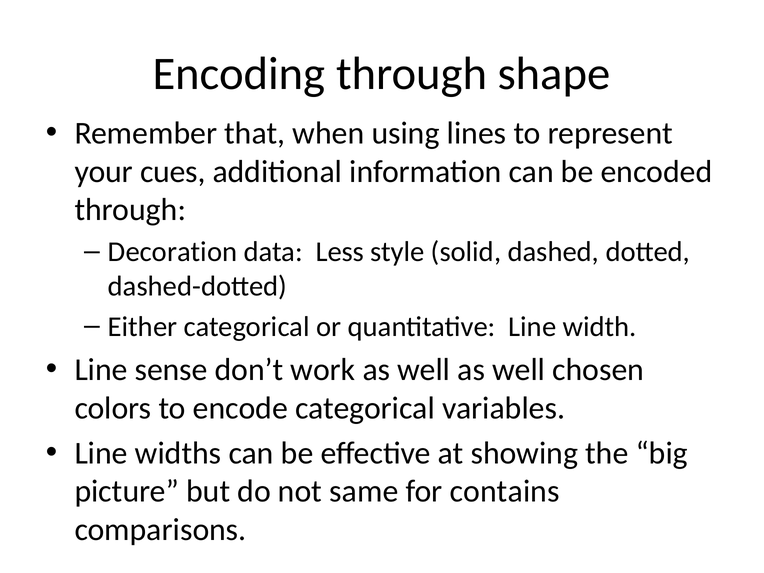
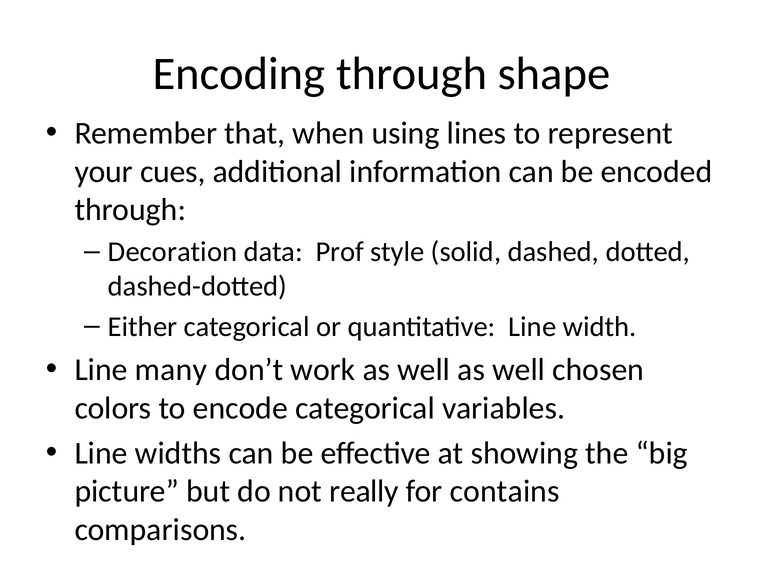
Less: Less -> Prof (340, 252)
sense: sense -> many (171, 370)
same: same -> really (364, 491)
